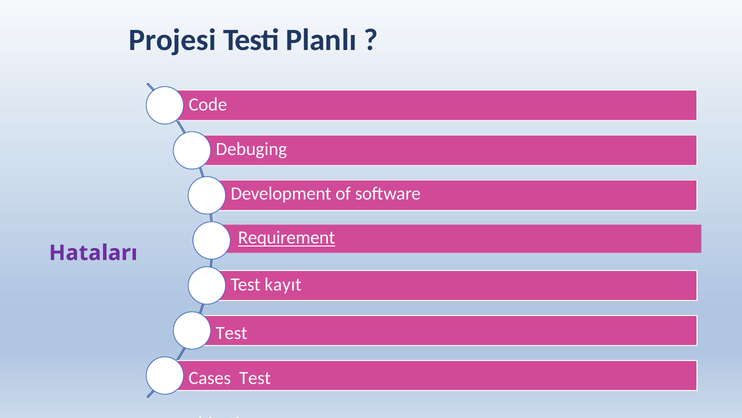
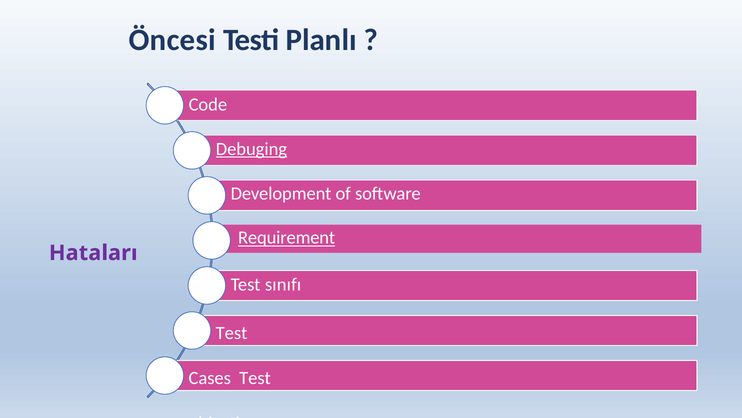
Projesi: Projesi -> Öncesi (172, 40)
Debuging underline: none -> present (251, 149)
kayıt: kayıt -> sınıfı (283, 284)
